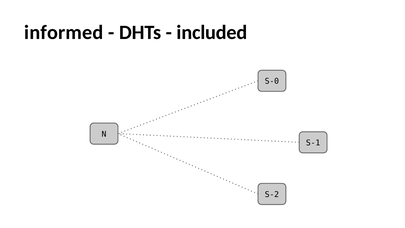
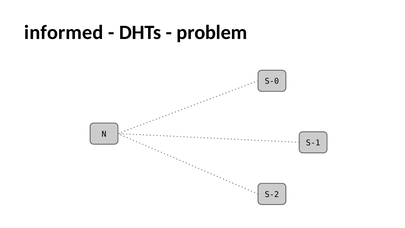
included: included -> problem (212, 32)
